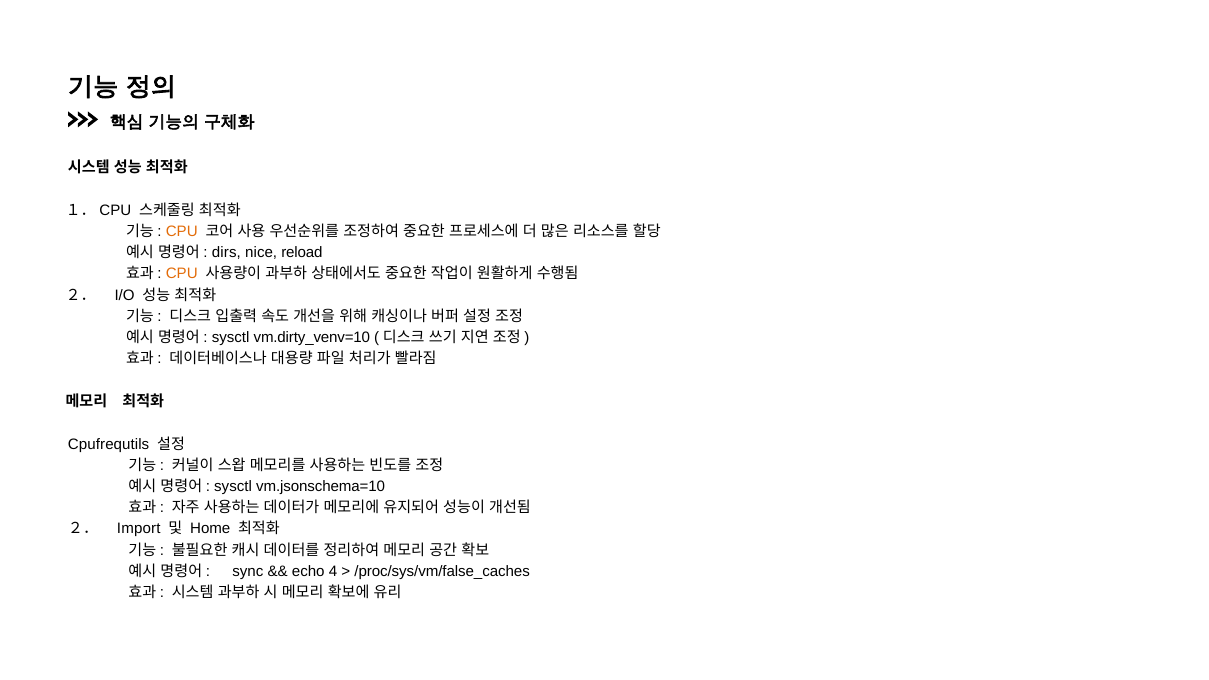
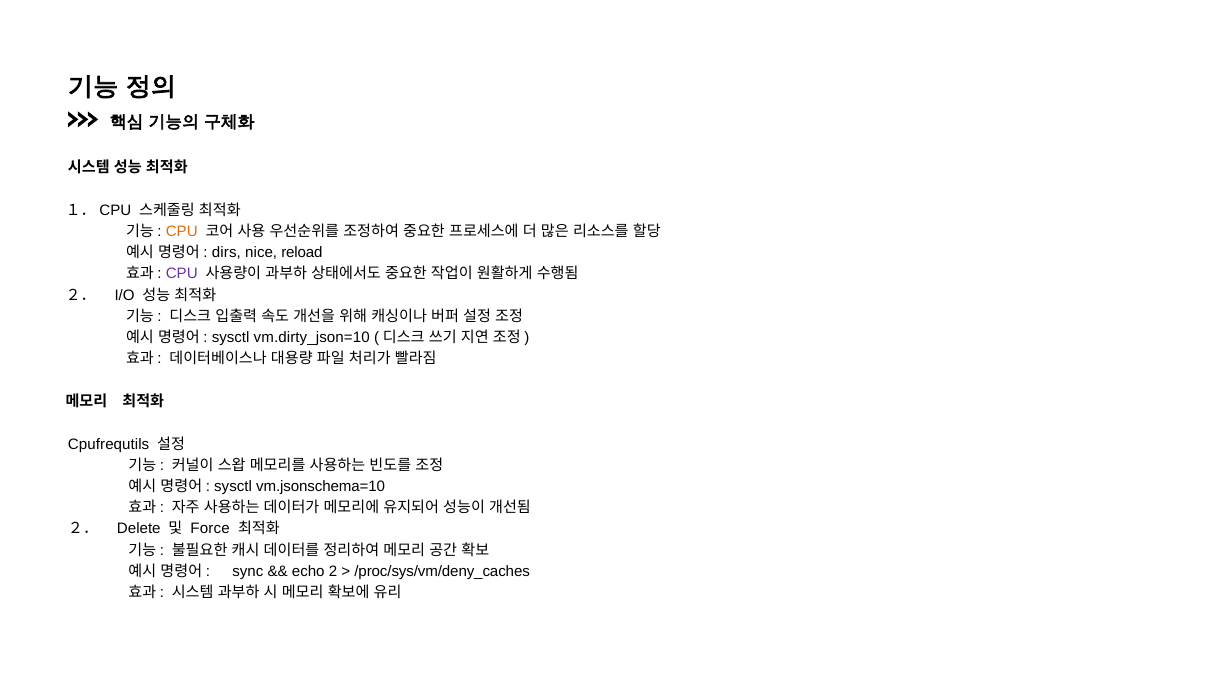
CPU colour: orange -> purple (182, 274)
vm.dirty_venv=10: vm.dirty_venv=10 -> vm.dirty_json=10 (312, 337)
Import: Import -> Delete (139, 529)
Home: Home -> Force (210, 529)
4: 4 -> 2 (333, 571)
/proc/sys/vm/false_caches: /proc/sys/vm/false_caches -> /proc/sys/vm/deny_caches (442, 571)
